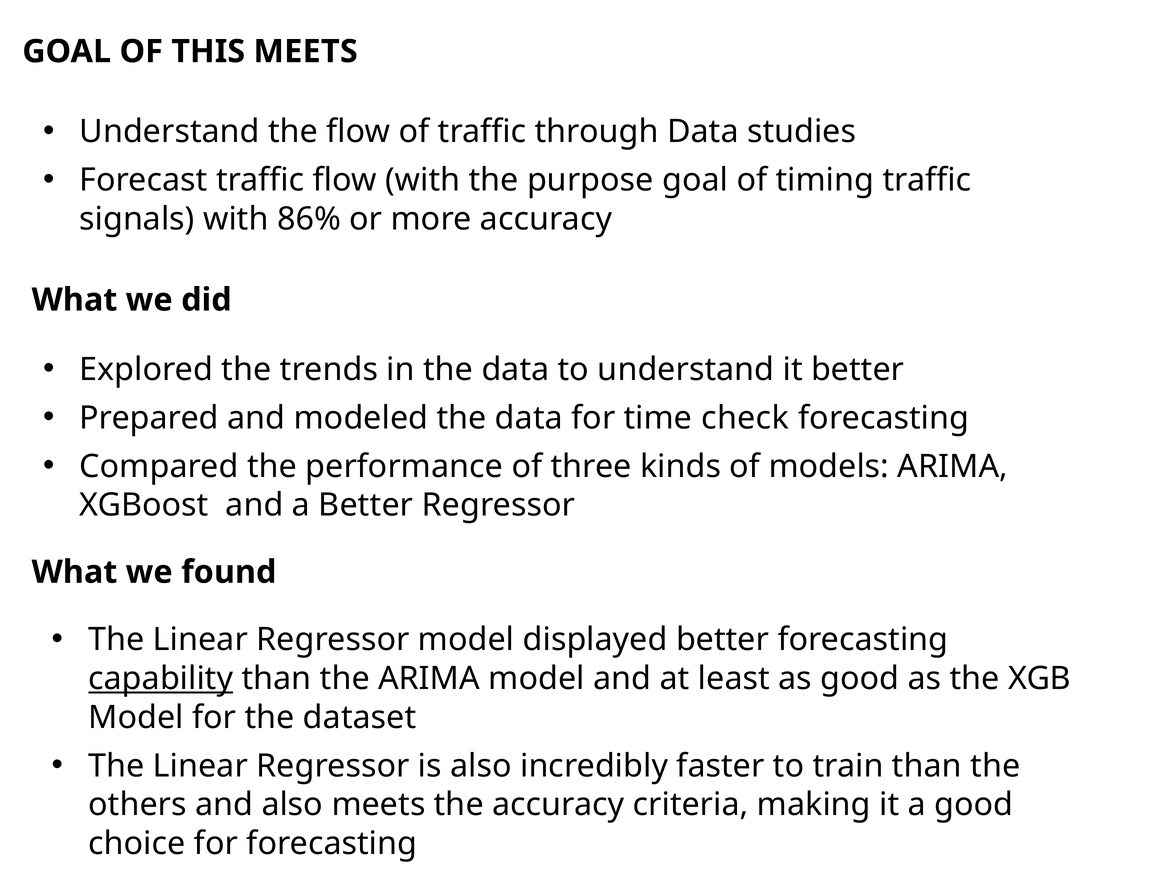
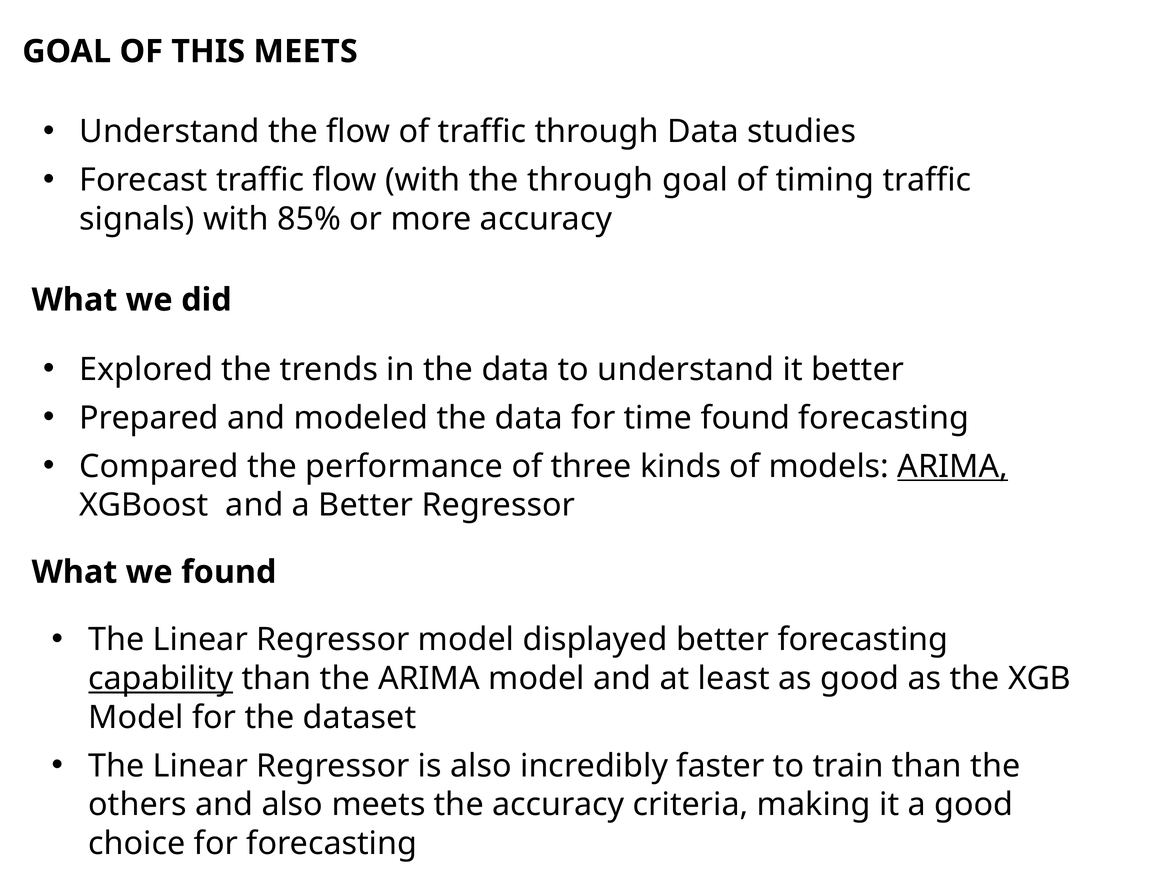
the purpose: purpose -> through (590, 180)
86%: 86% -> 85% (309, 219)
time check: check -> found (745, 418)
ARIMA underline: none -> present (953, 466)
